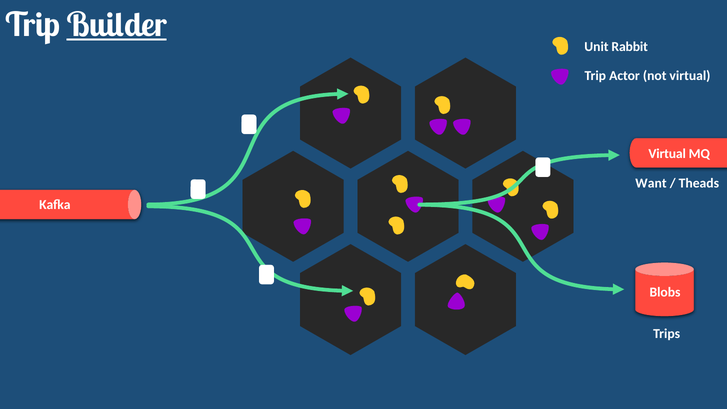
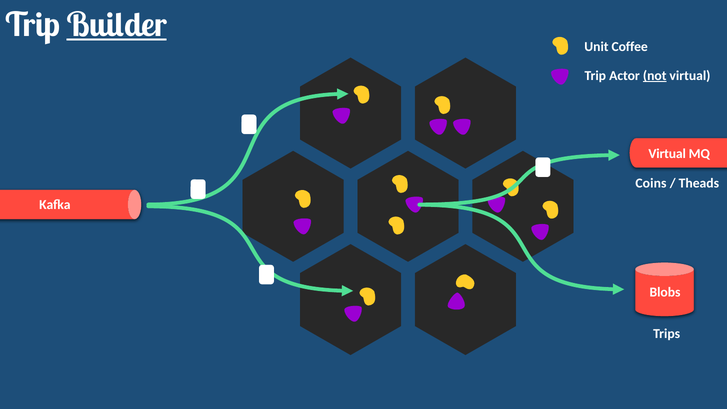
Rabbit: Rabbit -> Coffee (630, 47)
not underline: none -> present (655, 76)
Want: Want -> Coins (651, 183)
